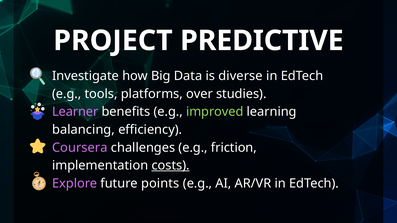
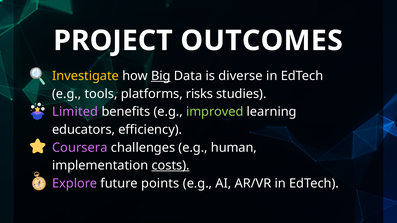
PREDICTIVE: PREDICTIVE -> OUTCOMES (262, 41)
Investigate colour: white -> yellow (86, 76)
Big underline: none -> present (161, 76)
over: over -> risks (199, 94)
Learner: Learner -> Limited (75, 112)
balancing: balancing -> educators (84, 130)
friction: friction -> human (234, 148)
